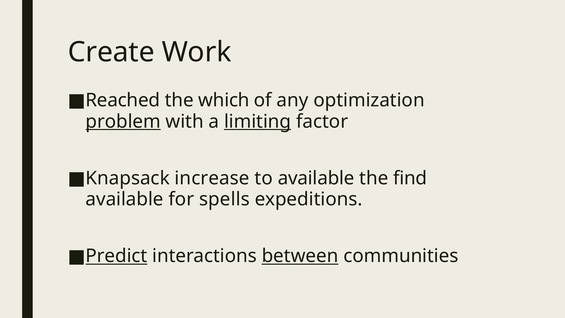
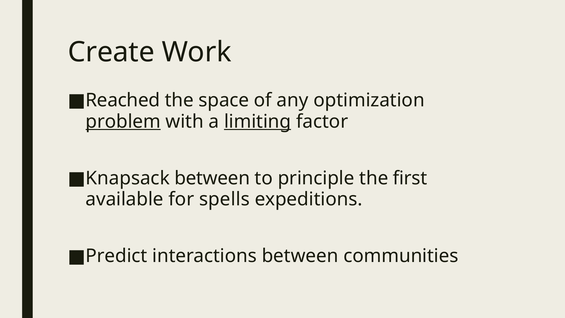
which: which -> space (224, 100)
Knapsack increase: increase -> between (212, 178)
to available: available -> principle (316, 178)
find: find -> first (410, 178)
Predict underline: present -> none (116, 256)
between underline: present -> none (300, 256)
